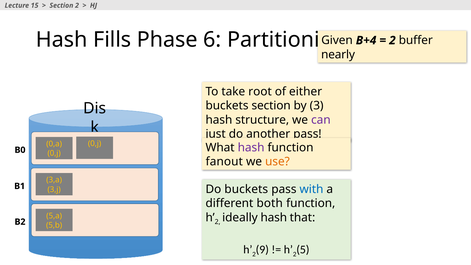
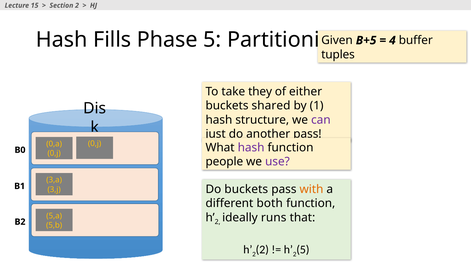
Phase 6: 6 -> 5 (212, 40)
B+4: B+4 -> B+5 (366, 40)
2: 2 -> 4 (392, 40)
nearly: nearly -> tuples (338, 55)
root: root -> they (260, 92)
buckets section: section -> shared (271, 106)
3: 3 -> 1 (317, 106)
fanout: fanout -> people (224, 162)
use colour: orange -> purple (277, 162)
with colour: blue -> orange (311, 189)
ideally hash: hash -> runs (274, 217)
2 9: 9 -> 2 (262, 250)
